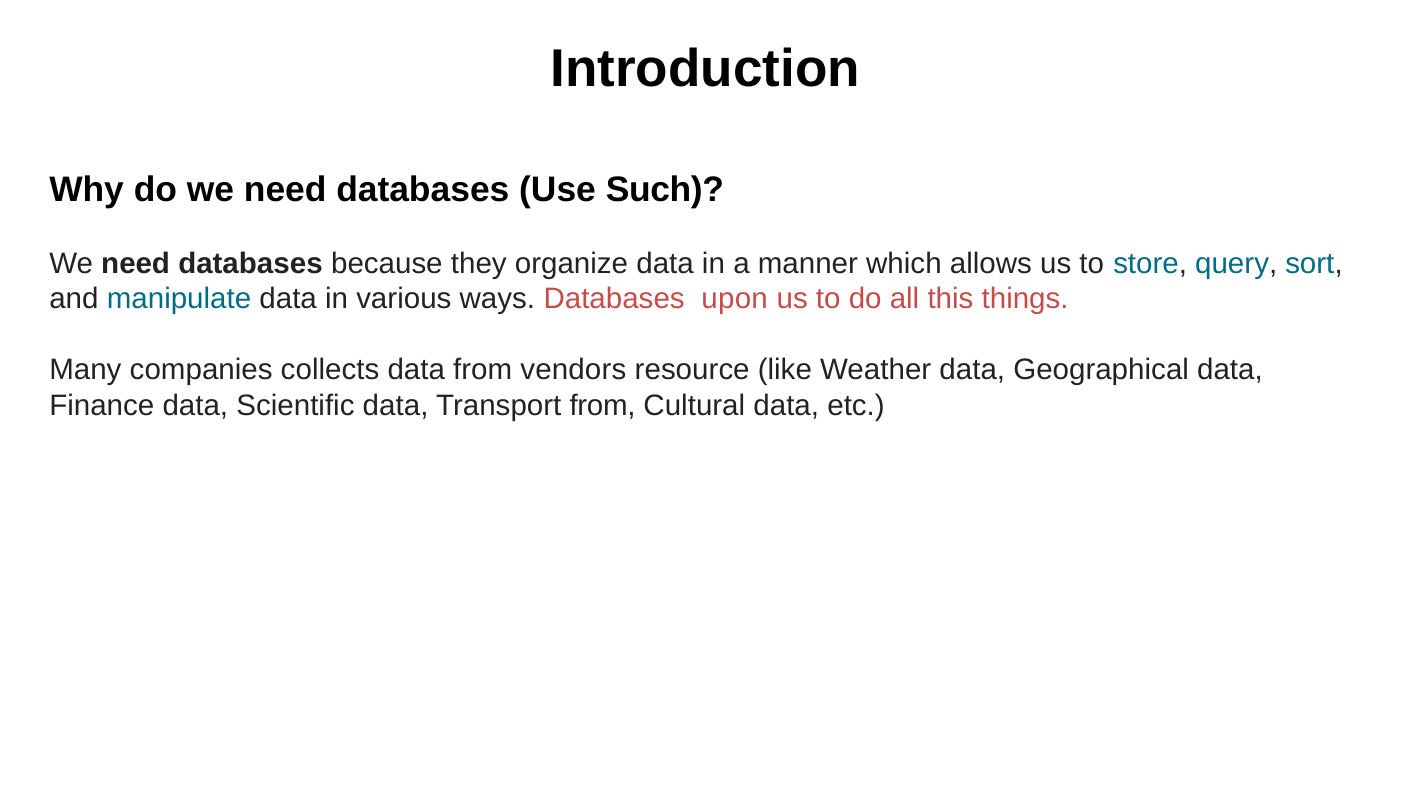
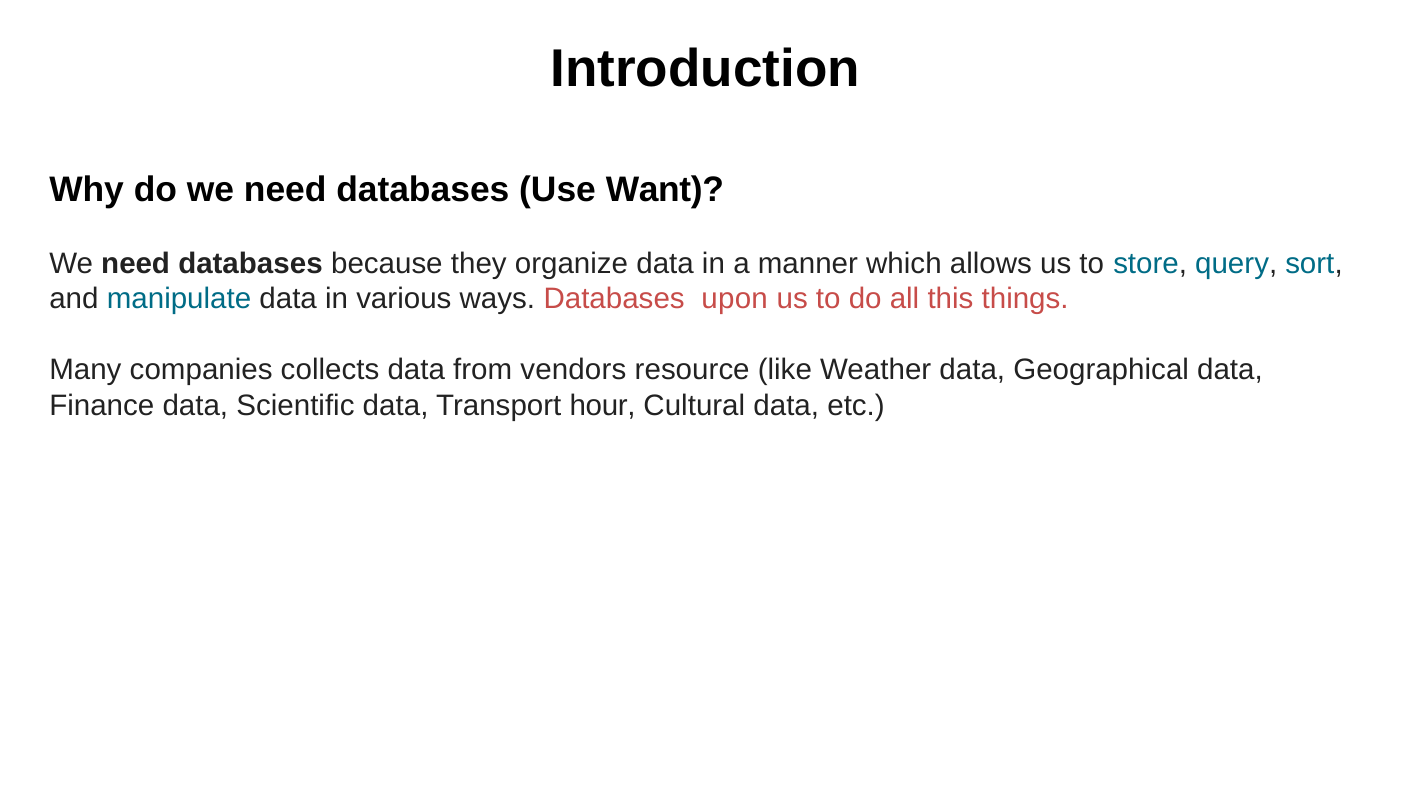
Such: Such -> Want (665, 189)
Transport from: from -> hour (603, 405)
